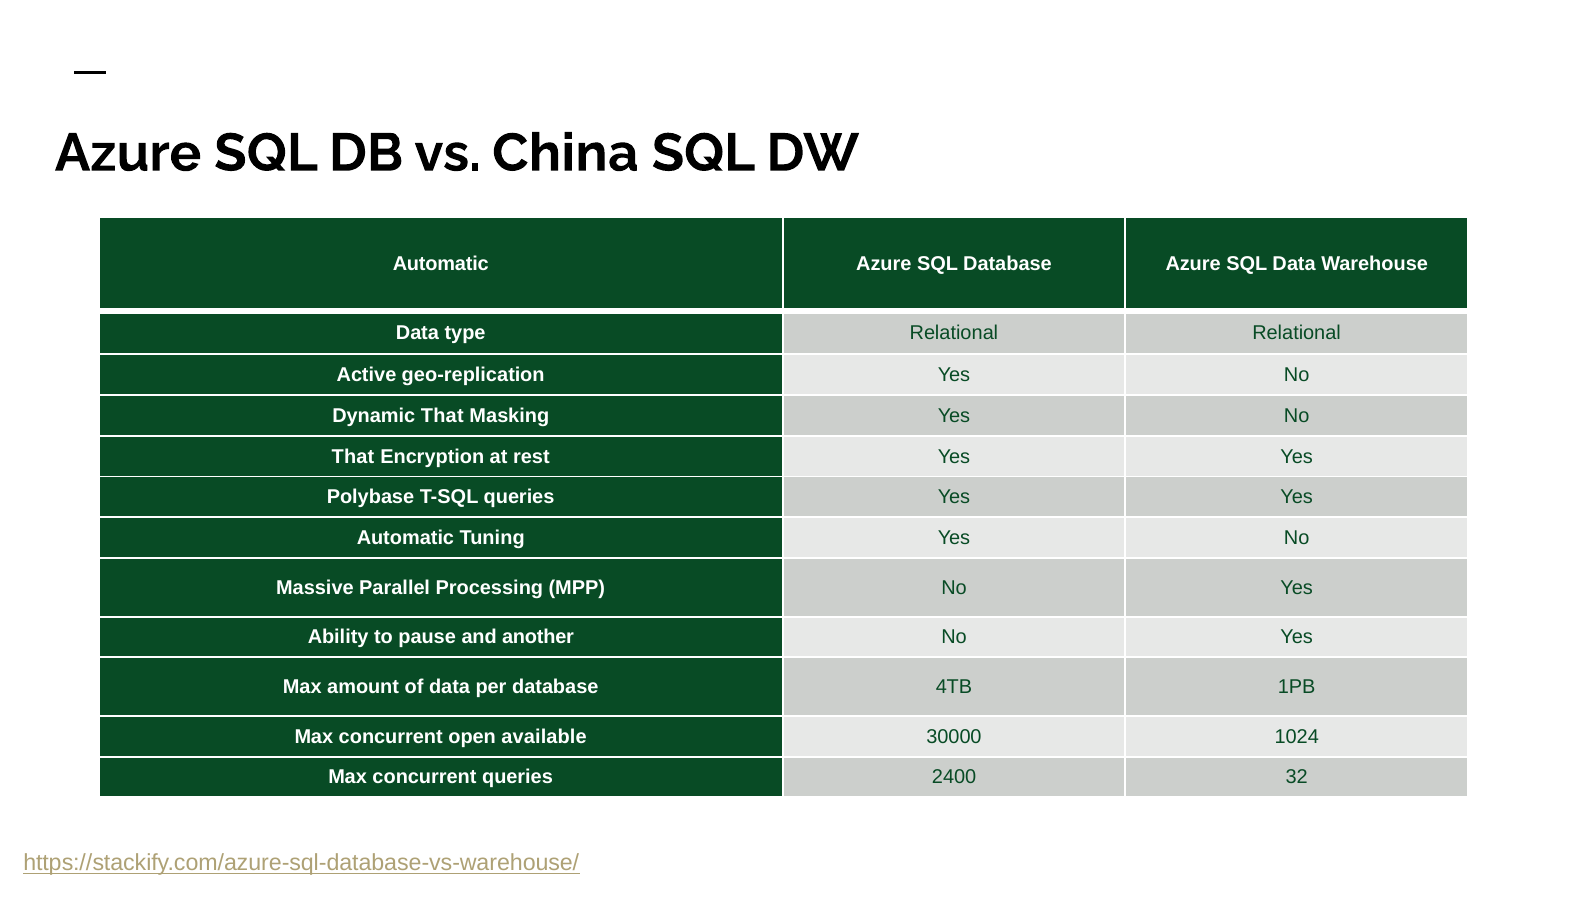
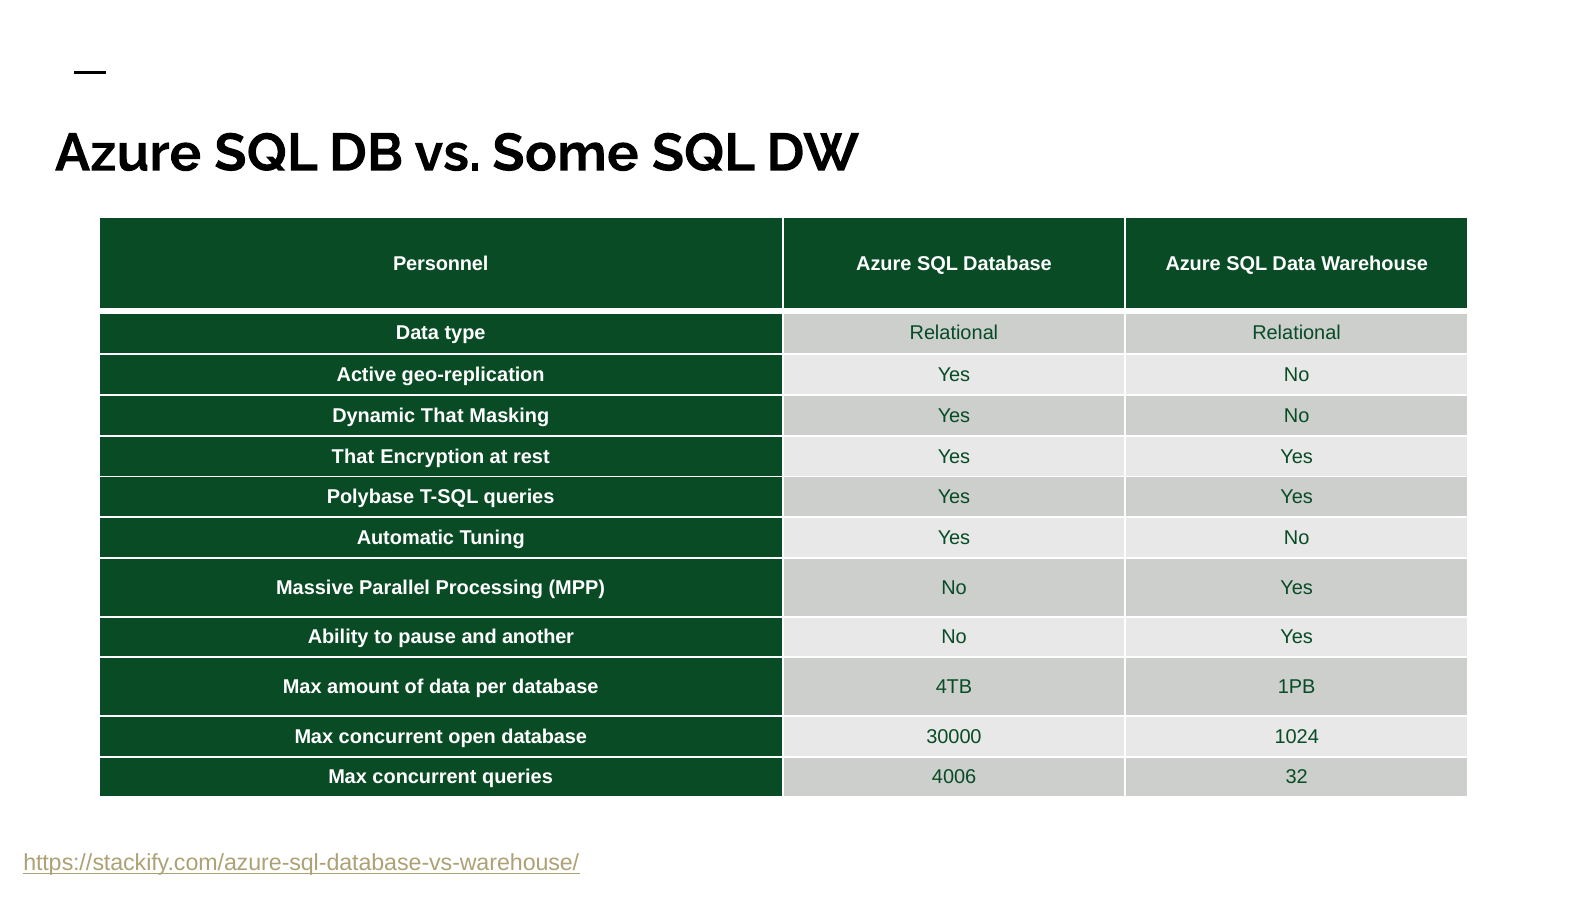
China: China -> Some (565, 153)
Automatic: Automatic -> Personnel (441, 264)
open available: available -> database (544, 736)
2400: 2400 -> 4006 (954, 777)
